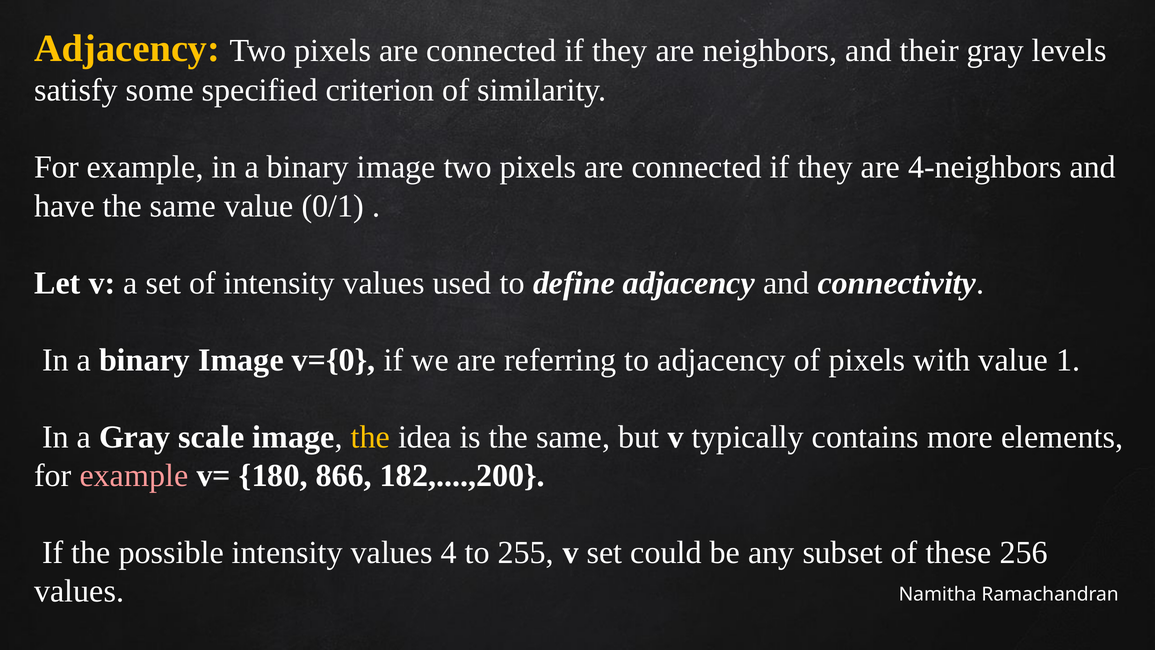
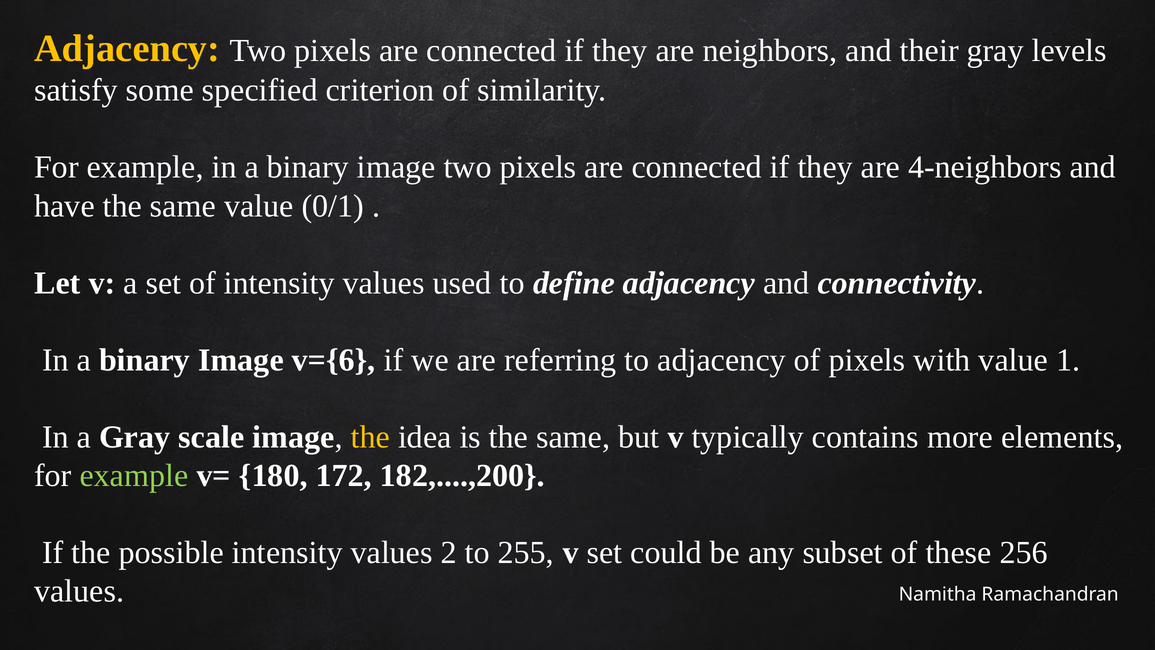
v={0: v={0 -> v={6 (334, 360)
example colour: pink -> light green (134, 475)
866: 866 -> 172 (344, 475)
4: 4 -> 2 (449, 552)
